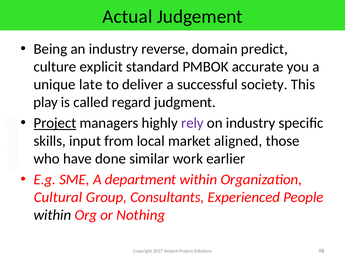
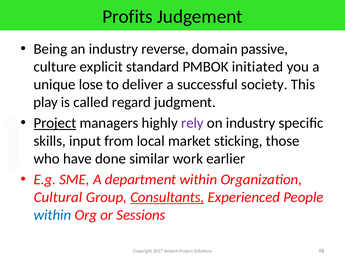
Actual: Actual -> Profits (127, 17)
predict: predict -> passive (265, 49)
accurate: accurate -> initiated (258, 67)
late: late -> lose (91, 85)
aligned: aligned -> sticking (238, 141)
Consultants underline: none -> present (167, 198)
within colour: black -> blue (52, 216)
Nothing: Nothing -> Sessions (141, 216)
